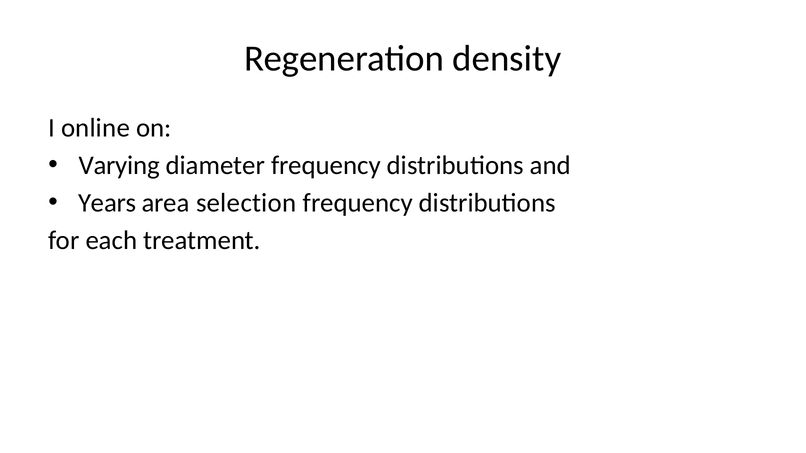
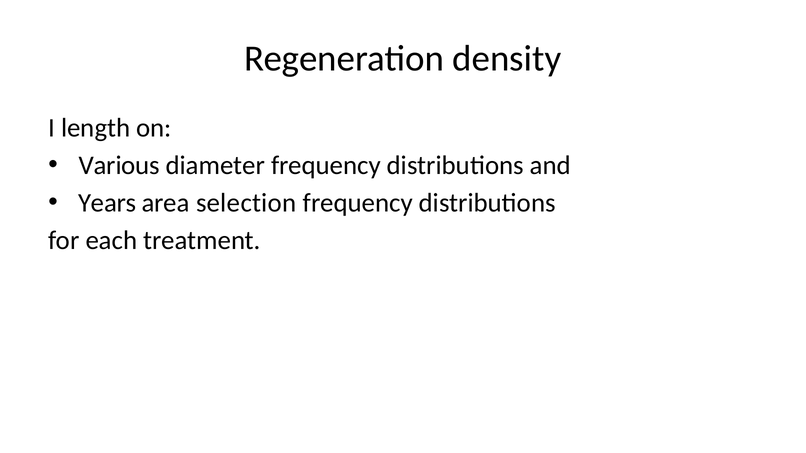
online: online -> length (96, 128)
Varying: Varying -> Various (119, 165)
